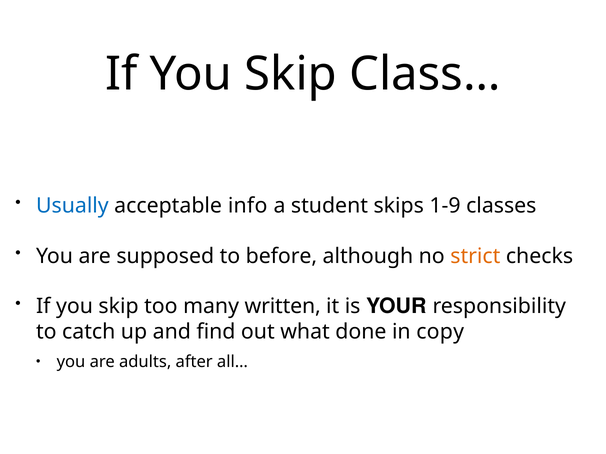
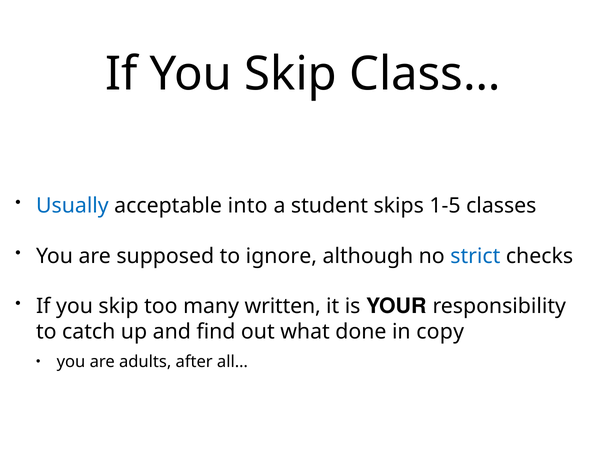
info: info -> into (248, 206)
1-9: 1-9 -> 1-5 (445, 206)
before: before -> ignore (281, 256)
strict colour: orange -> blue (475, 256)
